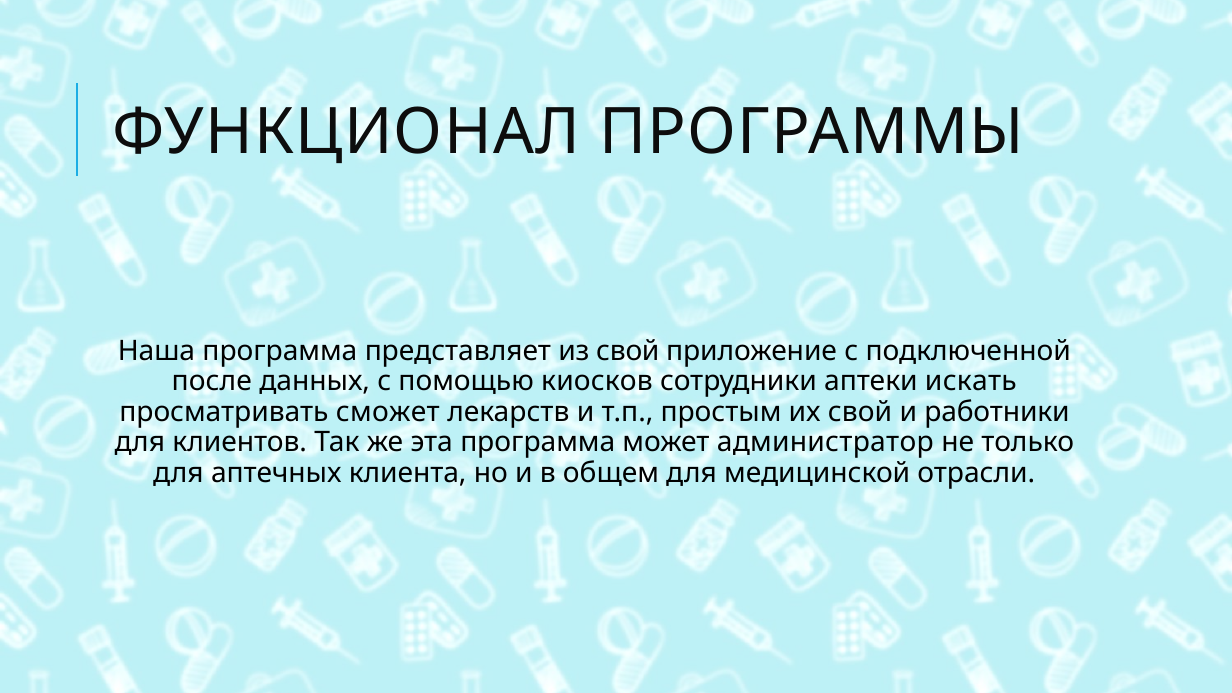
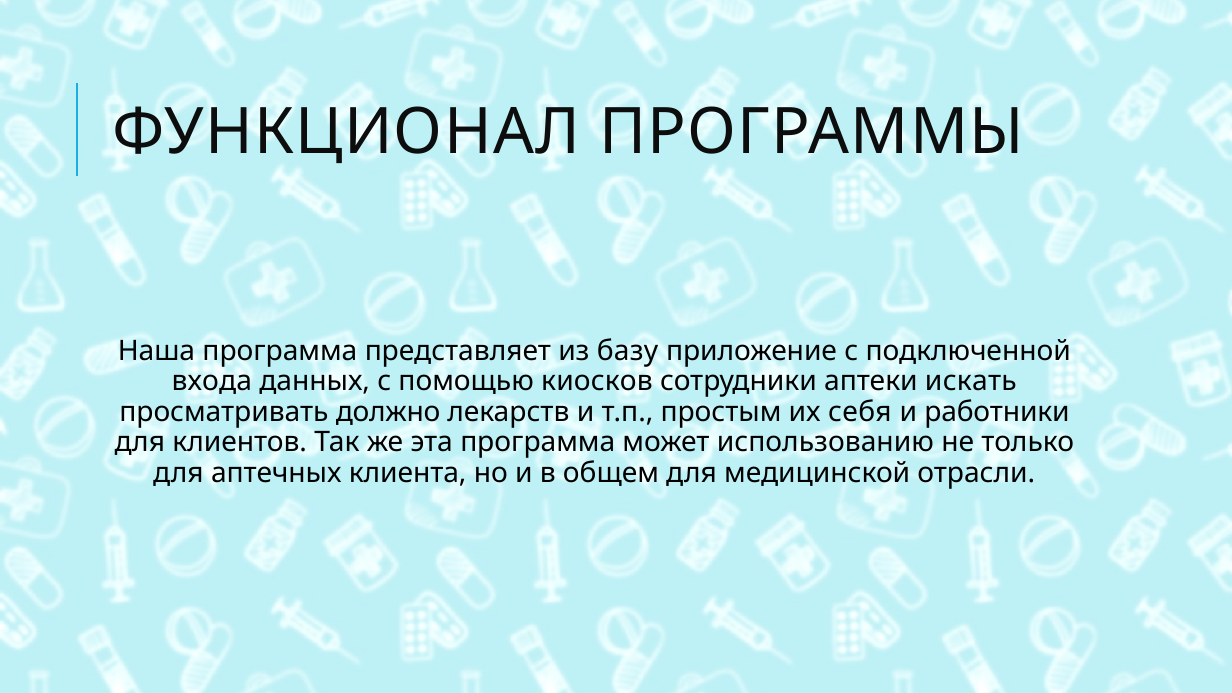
из свой: свой -> базу (628, 351)
после: после -> входа (212, 381)
сможет: сможет -> должно (388, 412)
их свой: свой -> себя (860, 412)
администратор: администратор -> использованию (825, 442)
